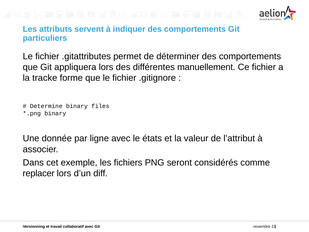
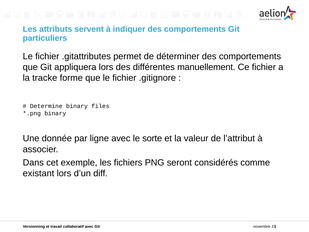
états: états -> sorte (152, 138)
replacer: replacer -> existant (39, 173)
